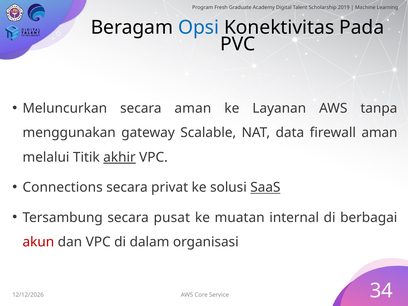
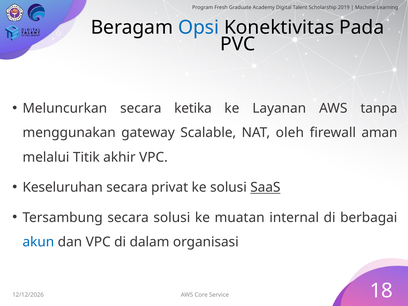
secara aman: aman -> ketika (193, 108)
data: data -> oleh (290, 133)
akhir underline: present -> none (119, 157)
Connections: Connections -> Keseluruhan (63, 187)
secara pusat: pusat -> solusi (172, 218)
akun colour: red -> blue (38, 242)
34: 34 -> 18 (381, 291)
